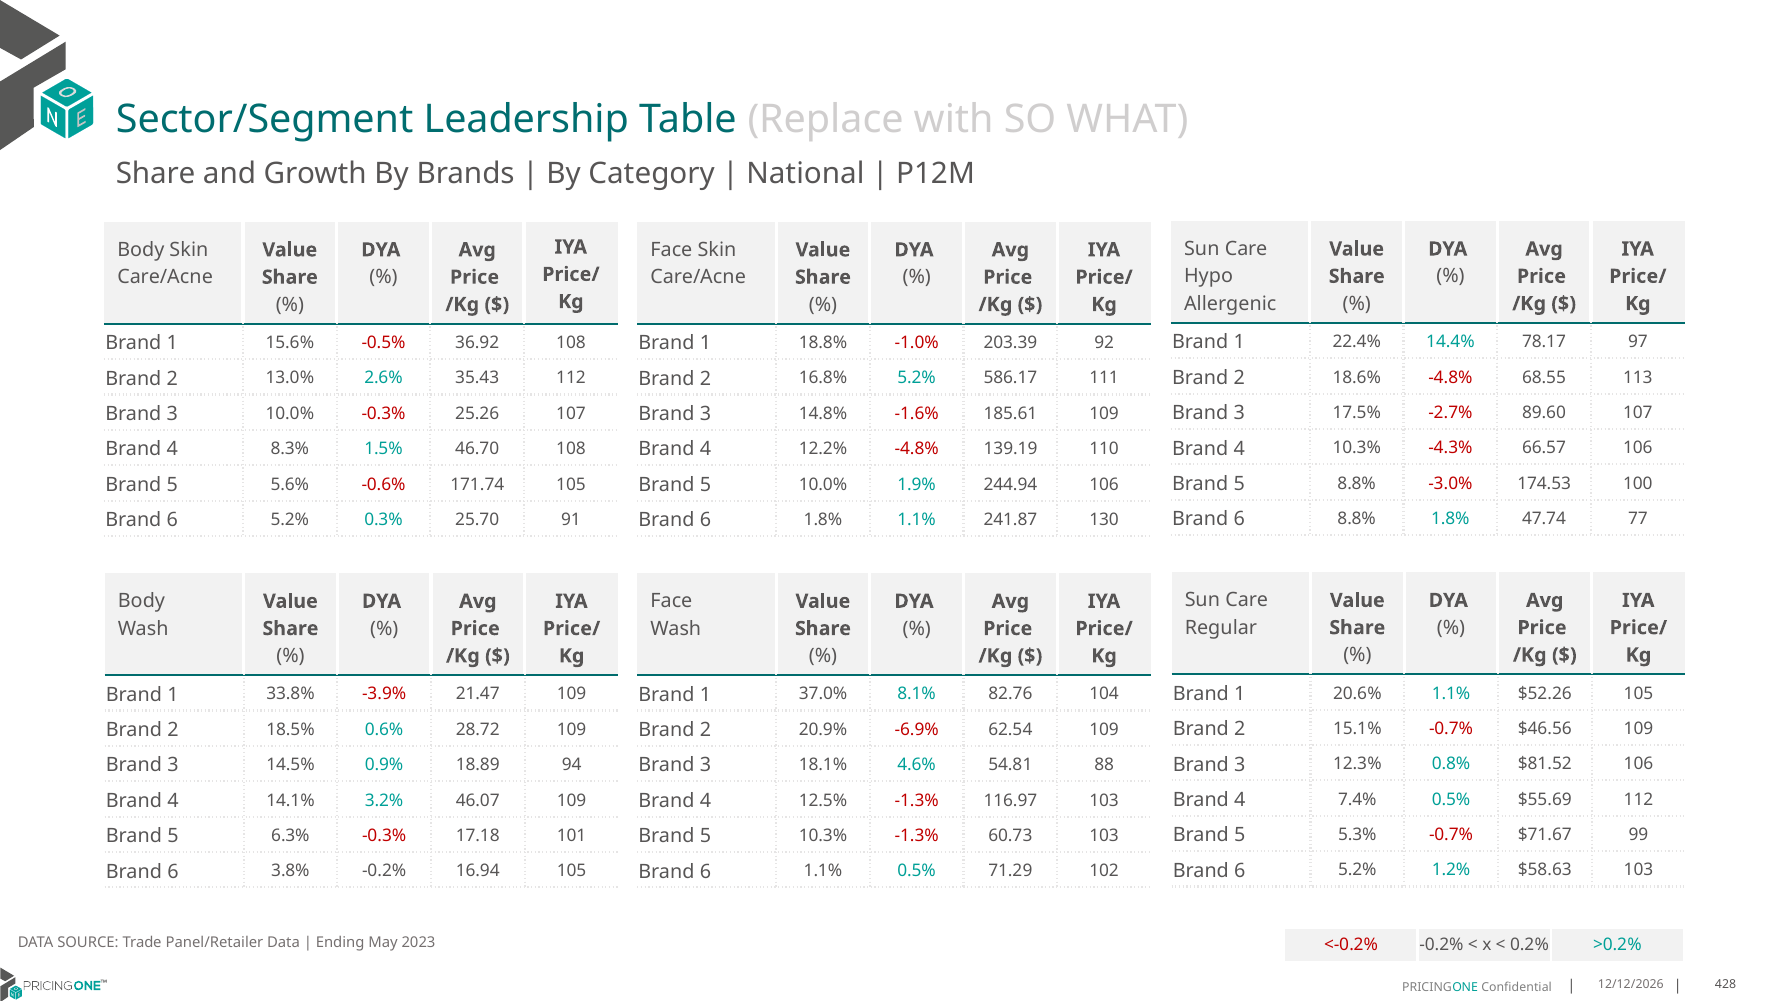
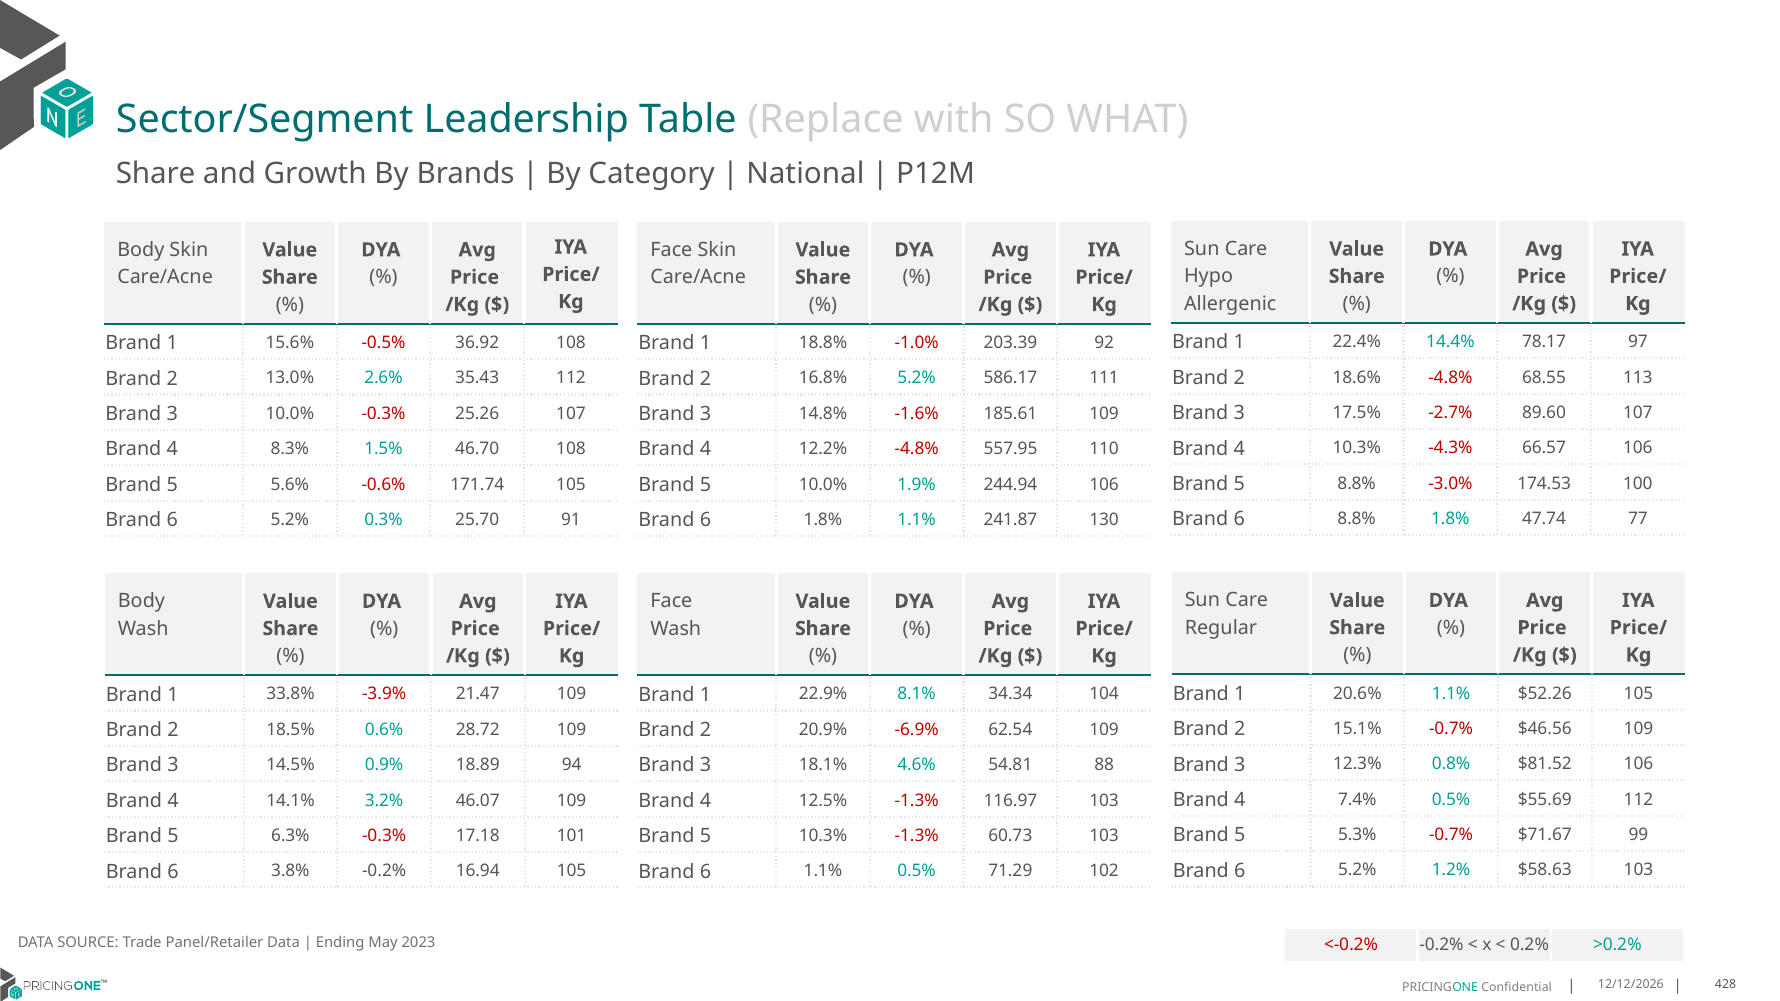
139.19: 139.19 -> 557.95 (1011, 449)
37.0%: 37.0% -> 22.9% (823, 694)
82.76: 82.76 -> 34.34 (1010, 694)
